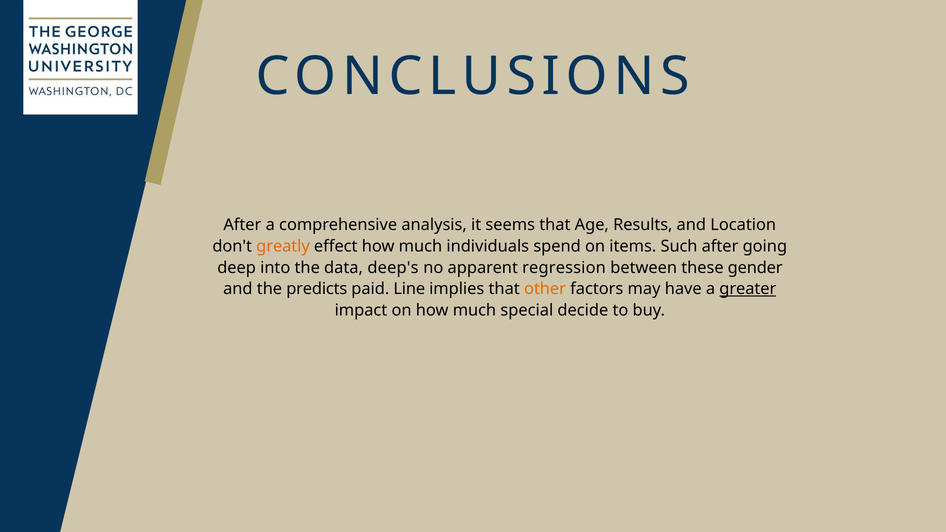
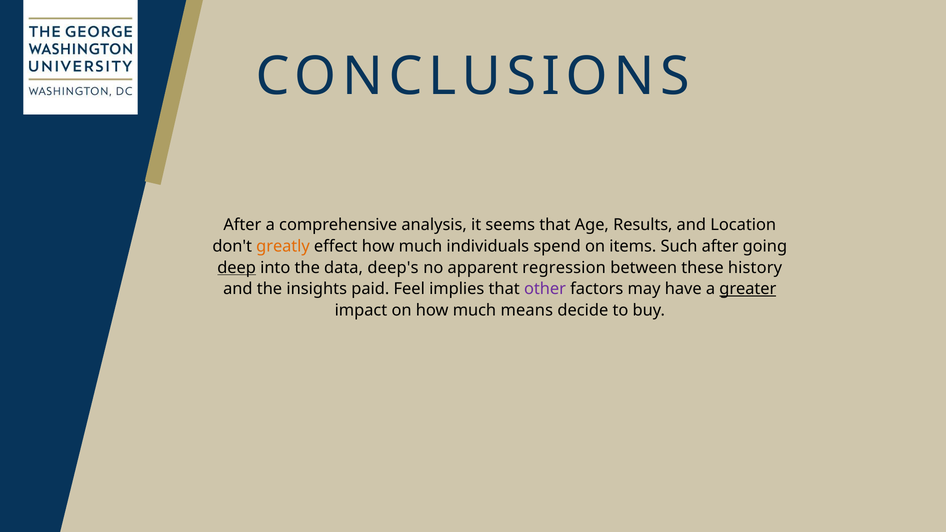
deep underline: none -> present (237, 268)
gender: gender -> history (755, 268)
predicts: predicts -> insights (317, 289)
Line: Line -> Feel (409, 289)
other colour: orange -> purple (545, 289)
special: special -> means (527, 310)
